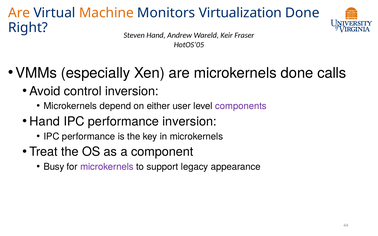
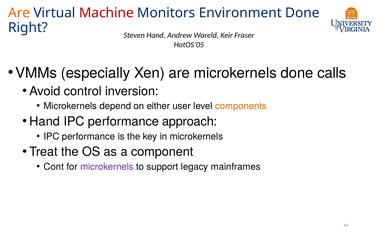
Machine colour: orange -> red (106, 13)
Virtualization: Virtualization -> Environment (240, 13)
components colour: purple -> orange (241, 106)
performance inversion: inversion -> approach (190, 122)
Busy: Busy -> Cont (54, 167)
appearance: appearance -> mainframes (236, 167)
